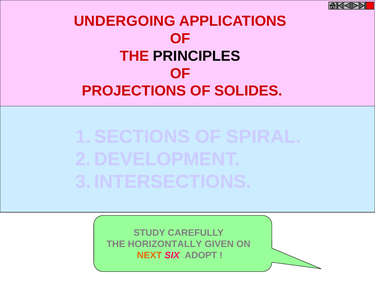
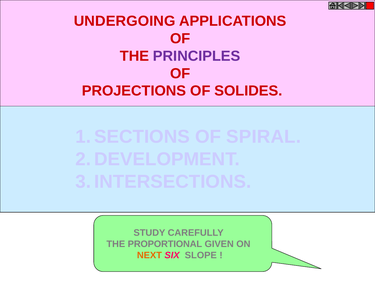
PRINCIPLES colour: black -> purple (197, 56)
HORIZONTALLY: HORIZONTALLY -> PROPORTIONAL (165, 244)
ADOPT: ADOPT -> SLOPE (201, 256)
